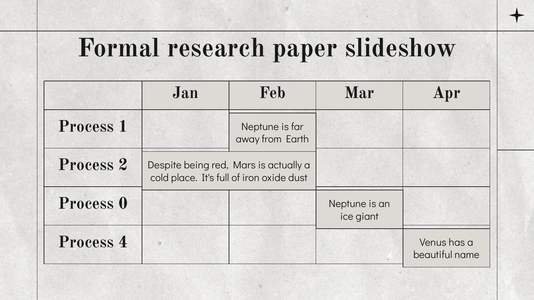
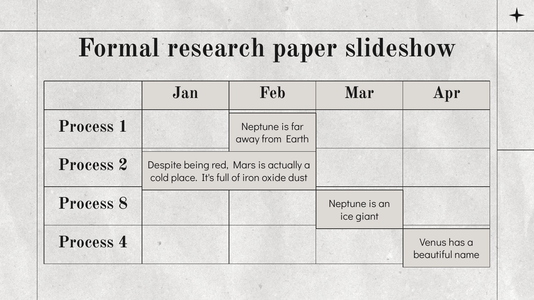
0: 0 -> 8 (123, 204)
